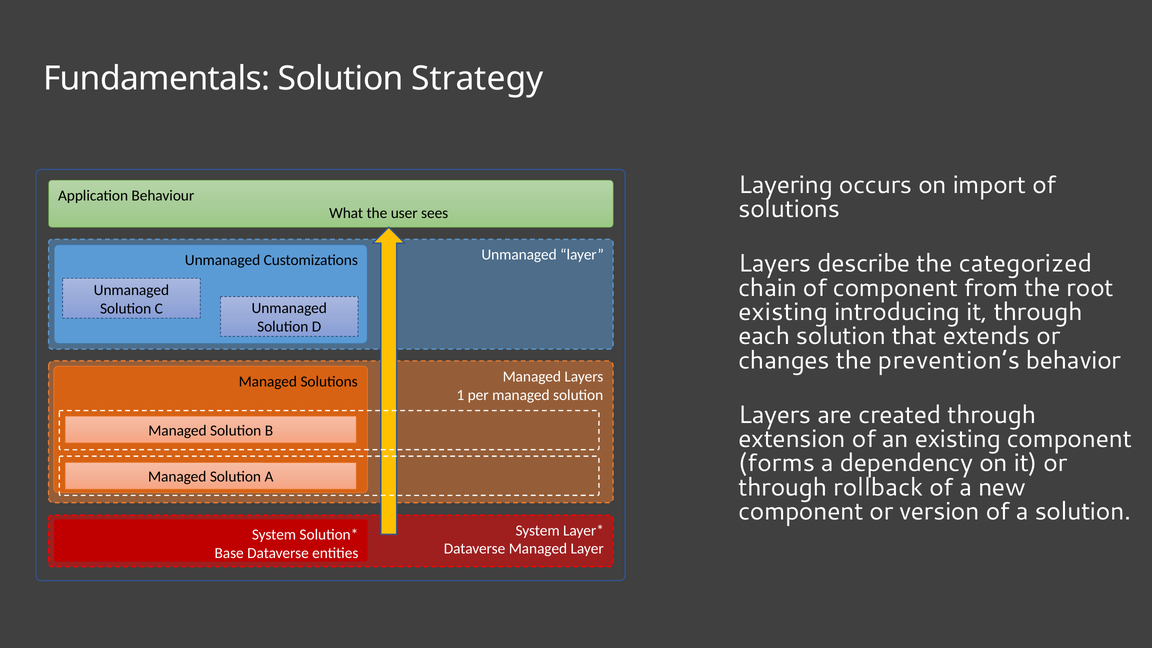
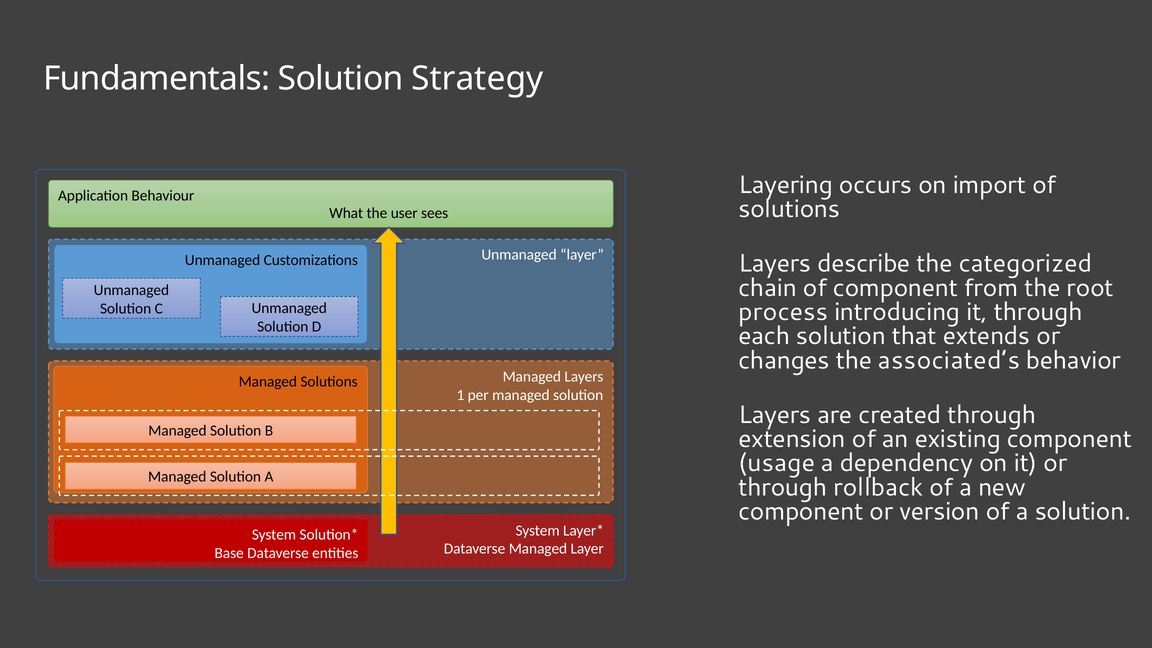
existing: existing -> process (783, 312)
prevention’s: prevention’s -> associated’s (949, 360)
forms: forms -> usage (777, 463)
